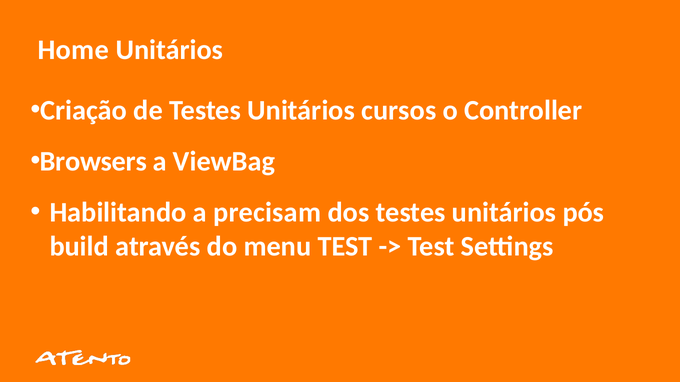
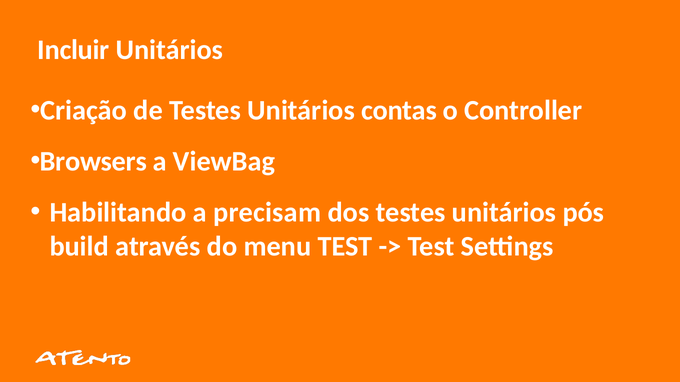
Home: Home -> Incluir (73, 50)
cursos: cursos -> contas (399, 111)
